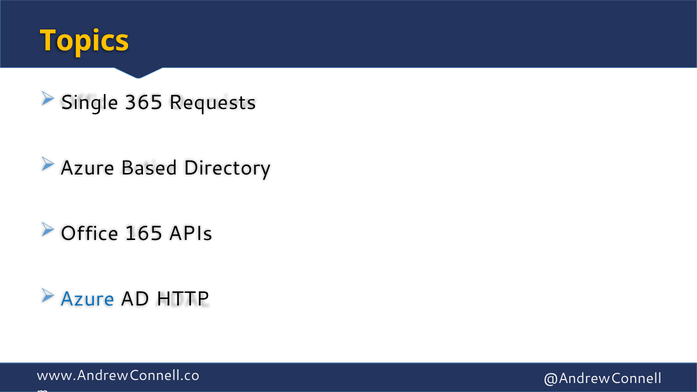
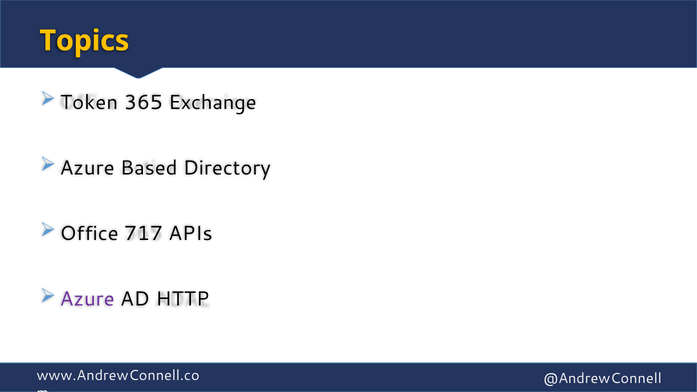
Single: Single -> Token (89, 102)
Requests: Requests -> Exchange (212, 102)
165: 165 -> 717 (143, 234)
Azure colour: blue -> purple (87, 299)
